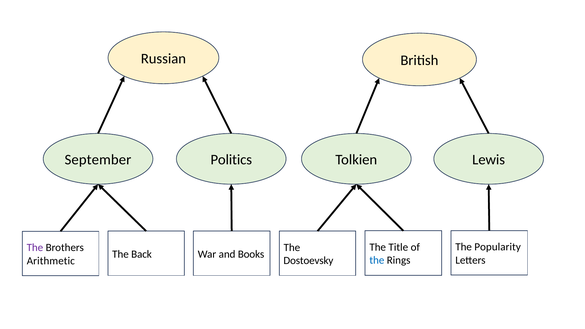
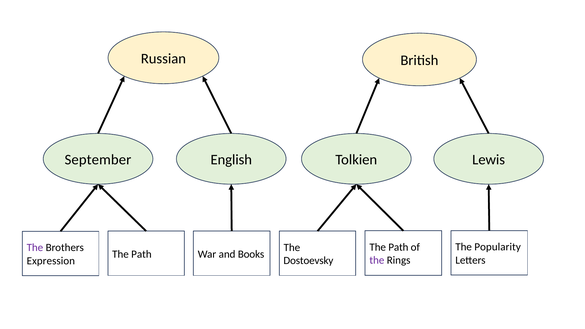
Politics: Politics -> English (231, 160)
Title: Title -> Path (398, 247)
Back: Back -> Path (141, 254)
the colour: blue -> purple (377, 260)
Arithmetic: Arithmetic -> Expression (51, 261)
